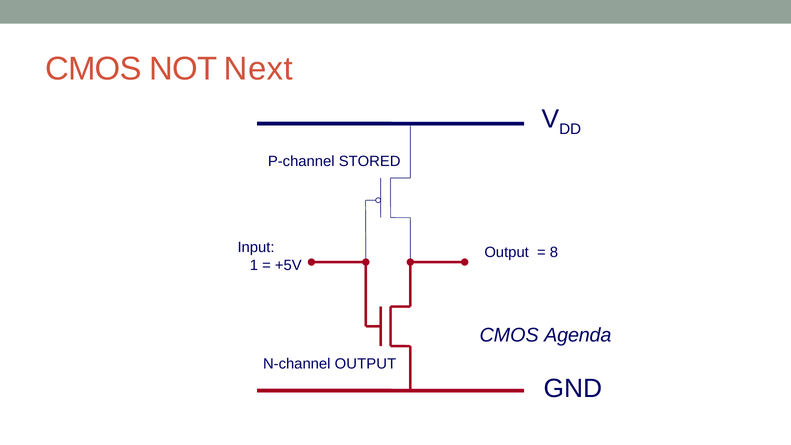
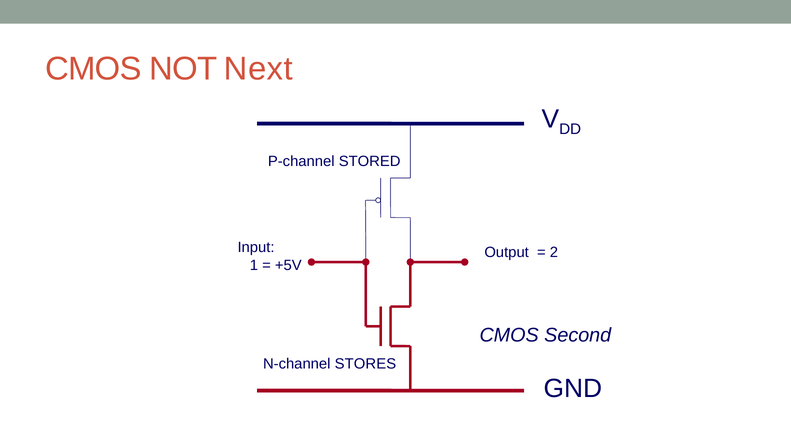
8: 8 -> 2 (554, 252)
Agenda: Agenda -> Second (578, 335)
N-channel OUTPUT: OUTPUT -> STORES (365, 364)
